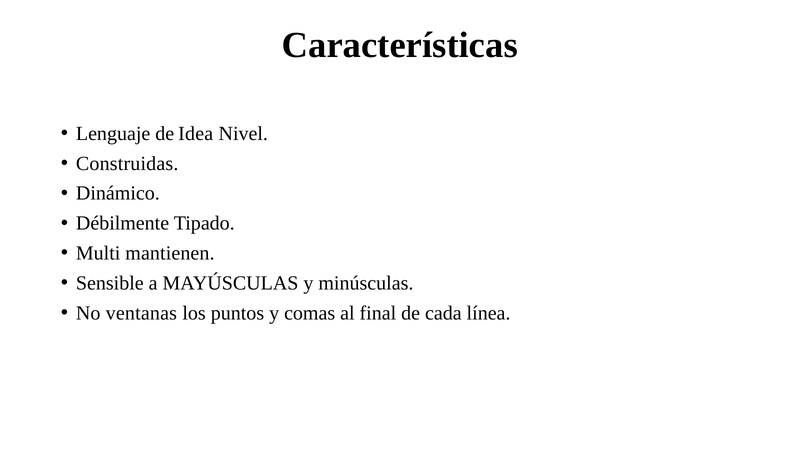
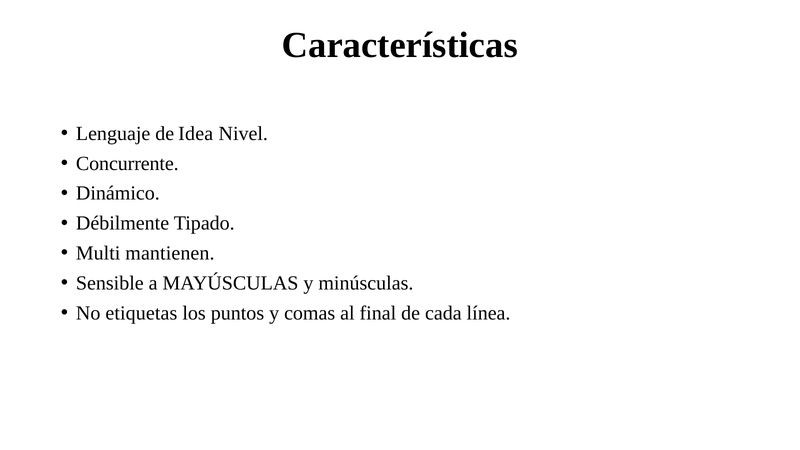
Construidas: Construidas -> Concurrente (127, 163)
ventanas: ventanas -> etiquetas (141, 313)
